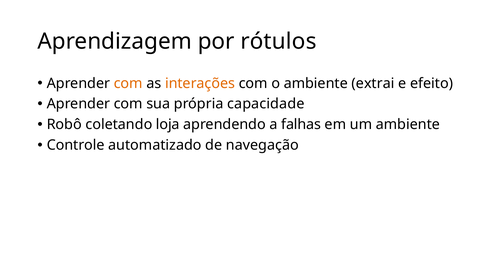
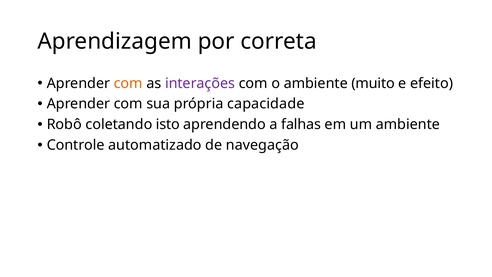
rótulos: rótulos -> correta (279, 41)
interações colour: orange -> purple (200, 83)
extrai: extrai -> muito (373, 83)
loja: loja -> isto (168, 124)
